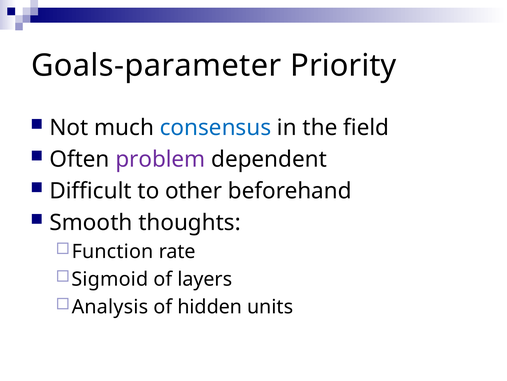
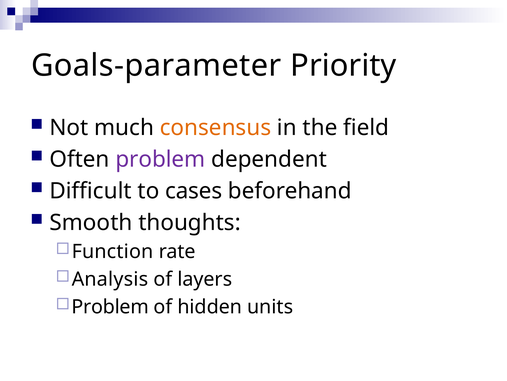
consensus colour: blue -> orange (215, 127)
other: other -> cases (194, 191)
Sigmoid: Sigmoid -> Analysis (110, 279)
Analysis: Analysis -> Problem (110, 307)
